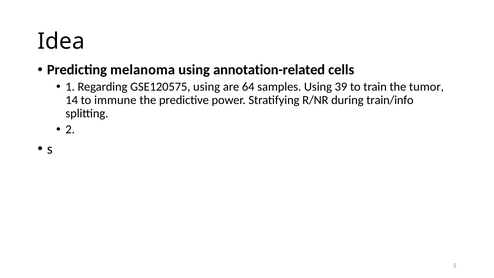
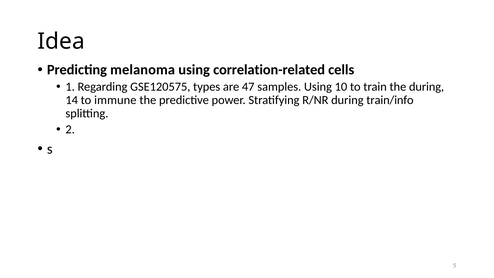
annotation-related: annotation-related -> correlation-related (269, 70)
GSE120575 using: using -> types (207, 87)
64: 64 -> 47 (248, 87)
39: 39 -> 10 (341, 87)
the tumor: tumor -> during (427, 87)
